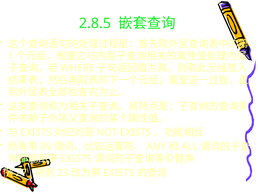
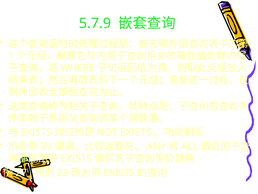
2.8.5: 2.8.5 -> 5.7.9 (95, 23)
